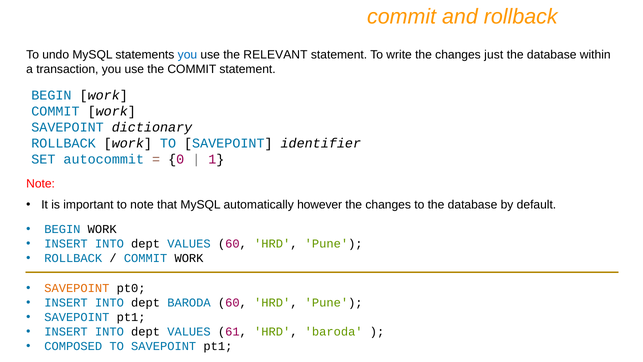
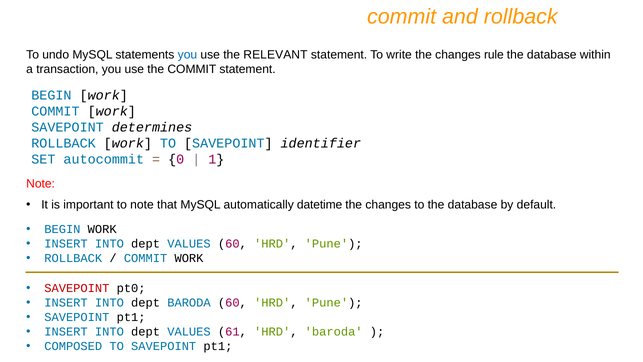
just: just -> rule (494, 55)
dictionary: dictionary -> determines (152, 127)
however: however -> datetime (320, 205)
SAVEPOINT colour: orange -> red (77, 288)
